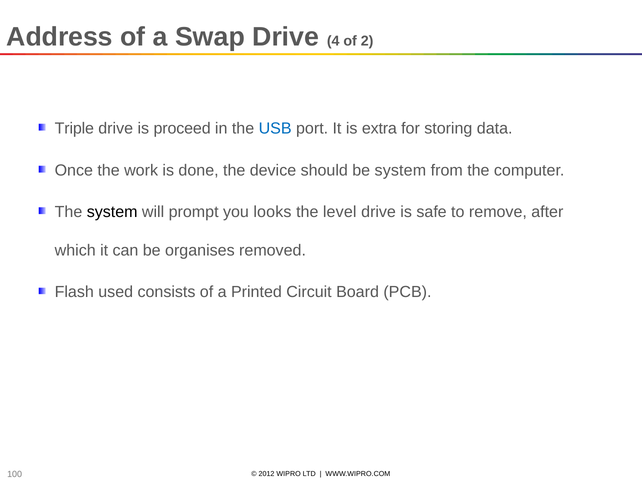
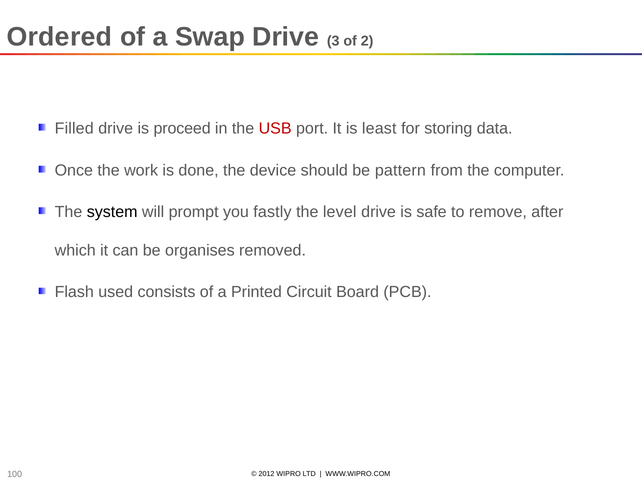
Address: Address -> Ordered (59, 37)
4: 4 -> 3 (333, 41)
Triple: Triple -> Filled (74, 129)
USB colour: blue -> red (275, 129)
extra: extra -> least (379, 129)
be system: system -> pattern (400, 170)
looks: looks -> fastly (272, 212)
